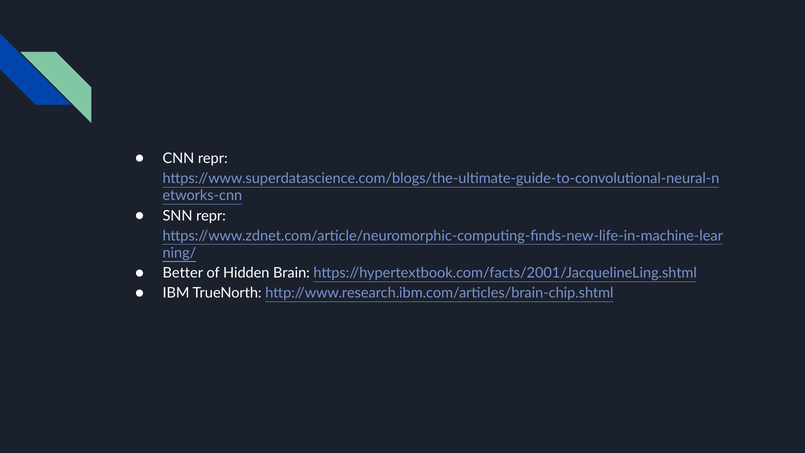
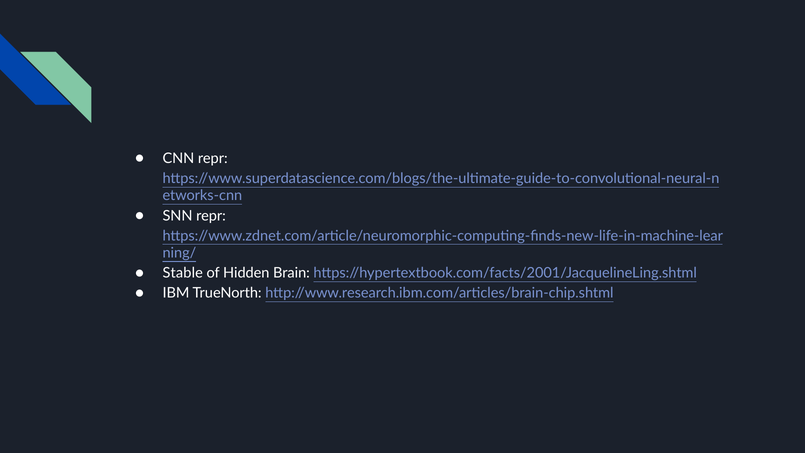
Better: Better -> Stable (183, 273)
